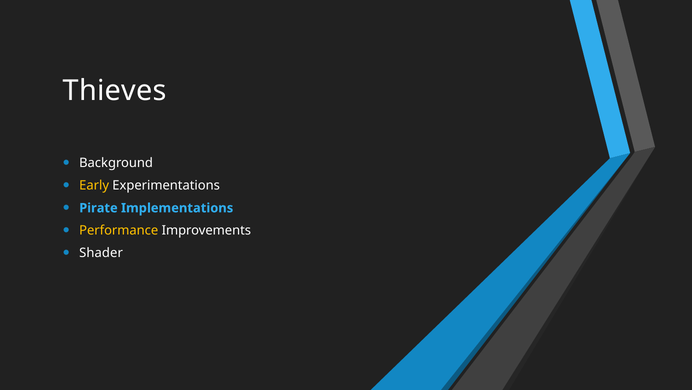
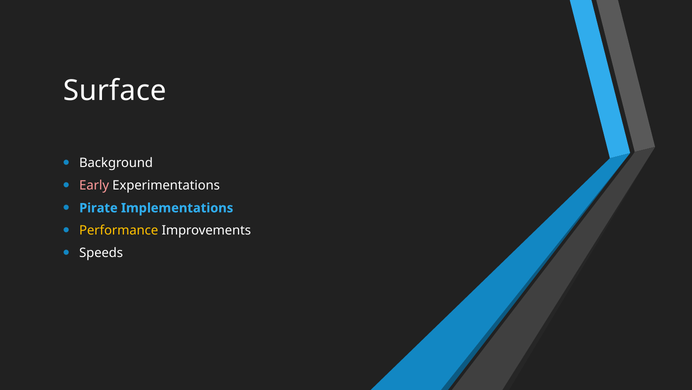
Thieves: Thieves -> Surface (115, 91)
Early colour: yellow -> pink (94, 185)
Shader: Shader -> Speeds (101, 253)
